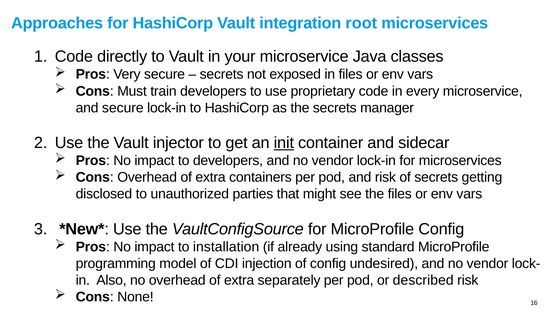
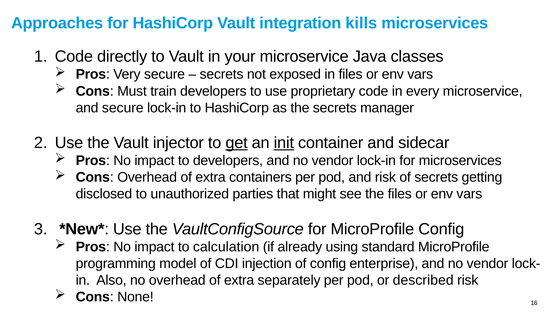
root: root -> kills (361, 23)
get underline: none -> present (237, 143)
installation: installation -> calculation (226, 247)
undesired: undesired -> enterprise (384, 263)
